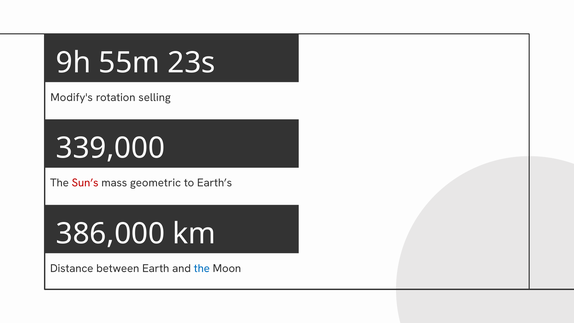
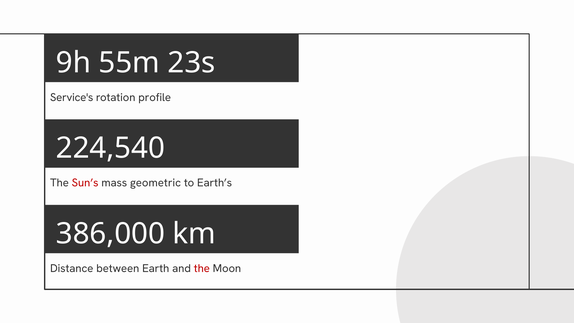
Modify's: Modify's -> Service's (72, 97)
selling: selling -> profile (155, 97)
339,000: 339,000 -> 224,540 (110, 148)
the colour: blue -> red (202, 268)
